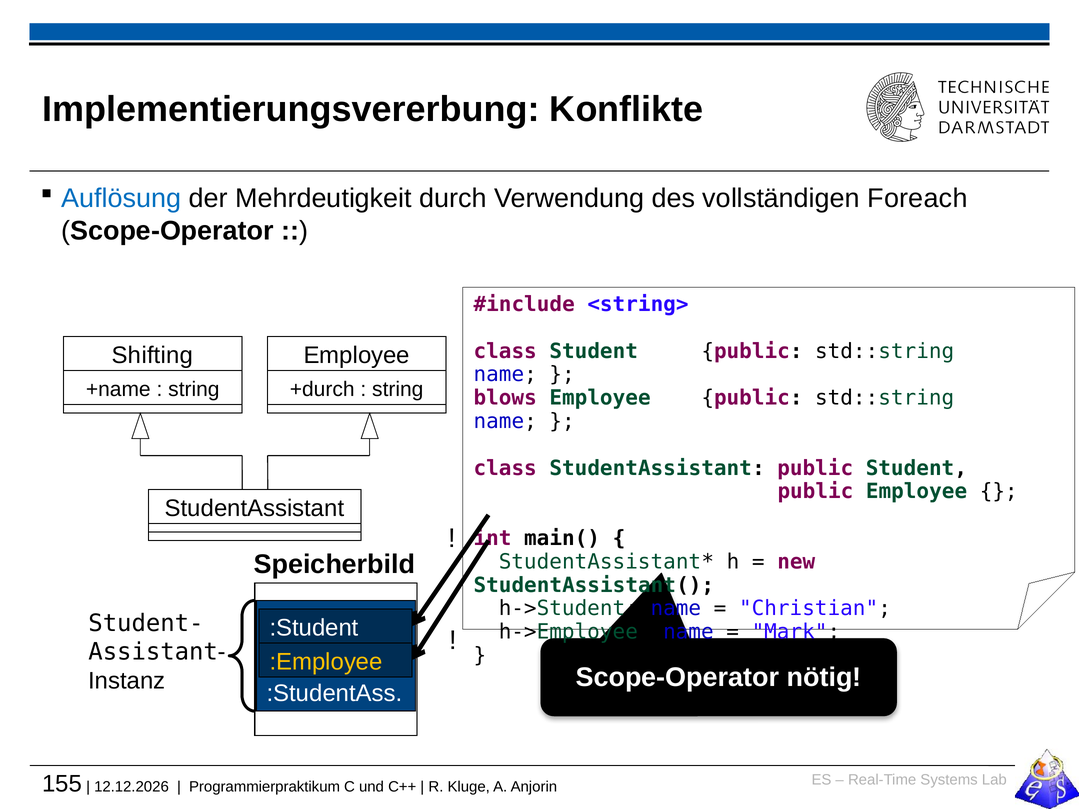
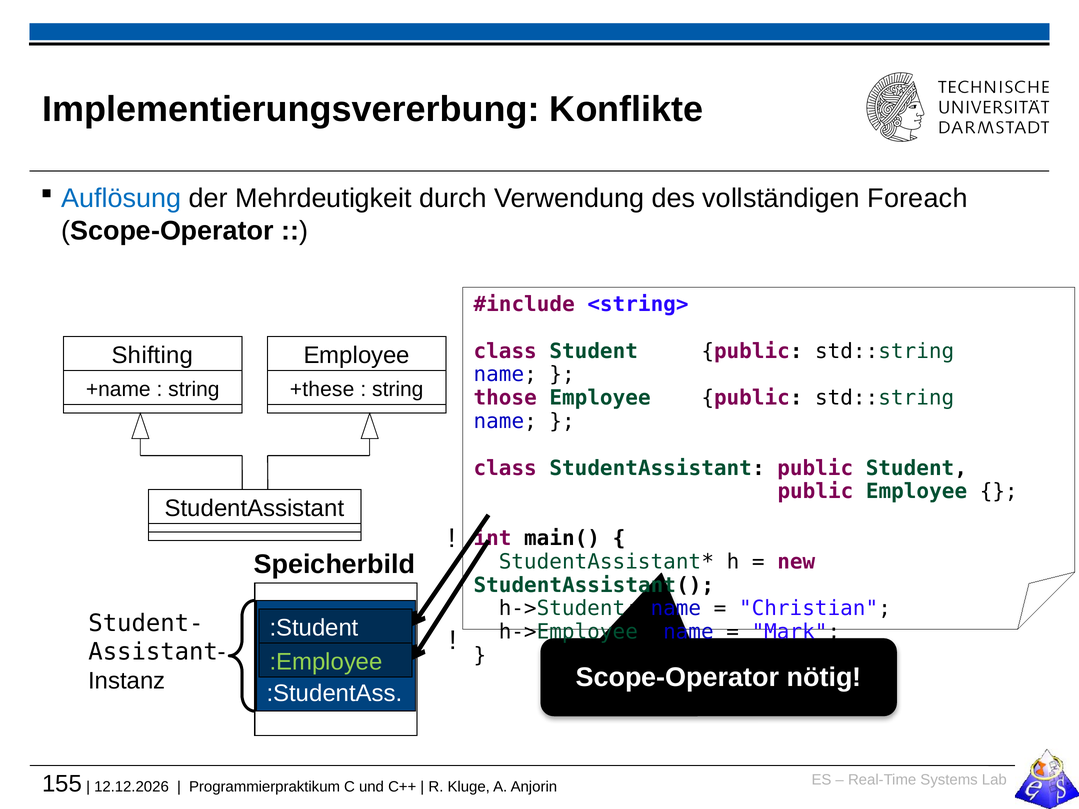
+durch: +durch -> +these (322, 389)
blows: blows -> those (505, 398)
:Employee colour: yellow -> light green (326, 662)
